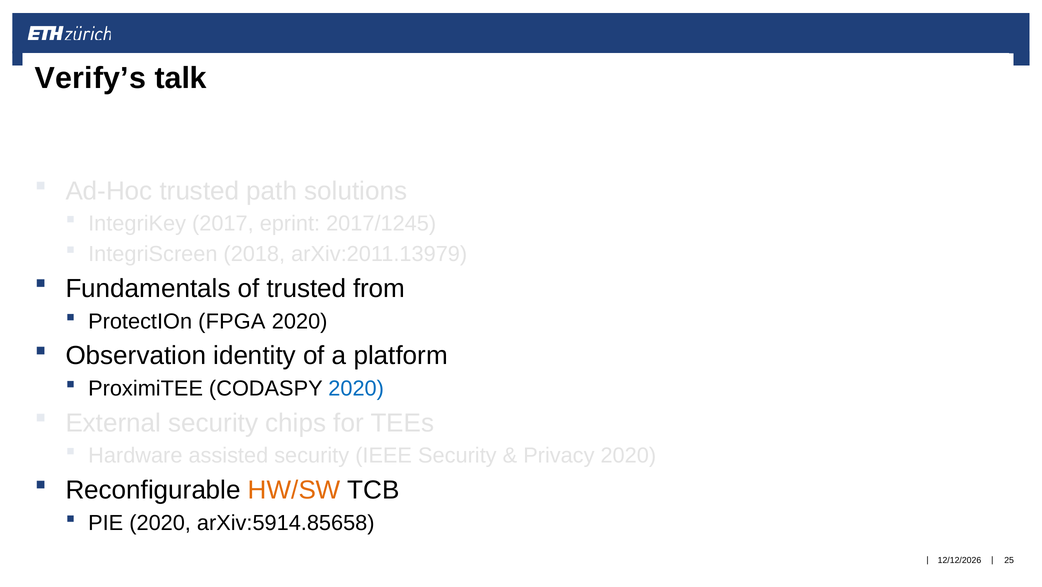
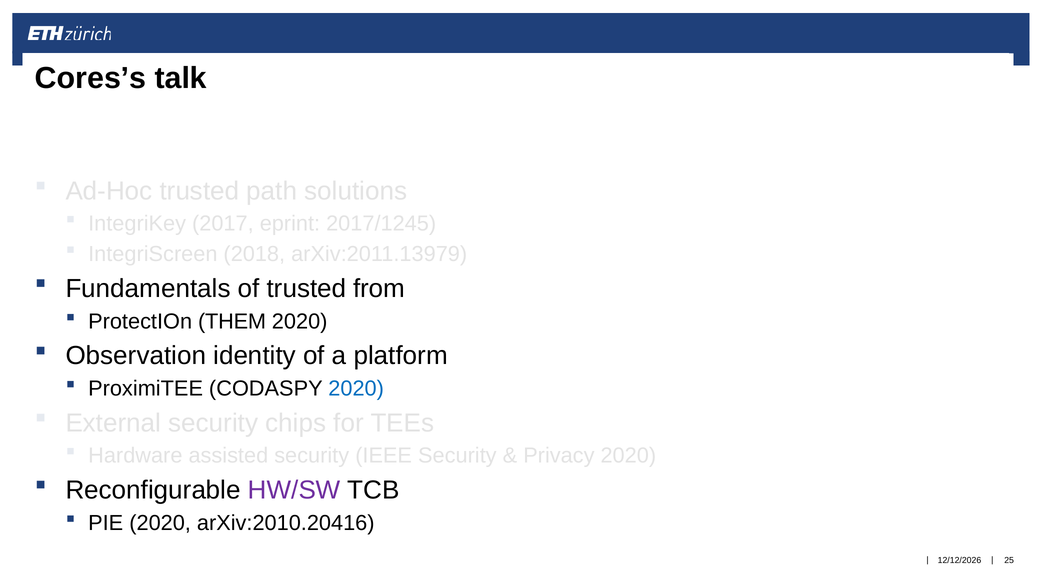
Verify’s: Verify’s -> Cores’s (91, 78)
FPGA: FPGA -> THEM (232, 321)
HW/SW colour: orange -> purple (294, 490)
arXiv:5914.85658: arXiv:5914.85658 -> arXiv:2010.20416 (286, 522)
